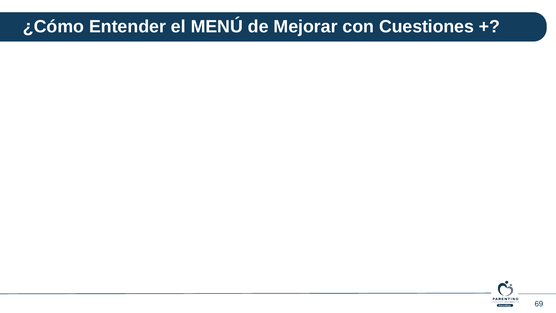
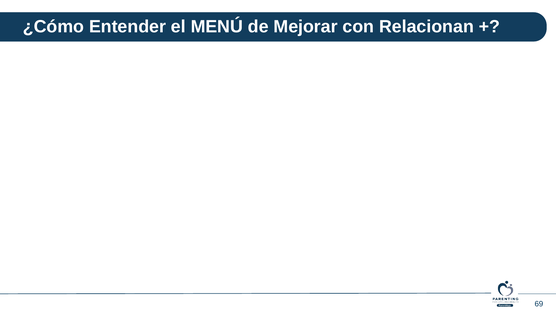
Cuestiones: Cuestiones -> Relacionan (426, 27)
